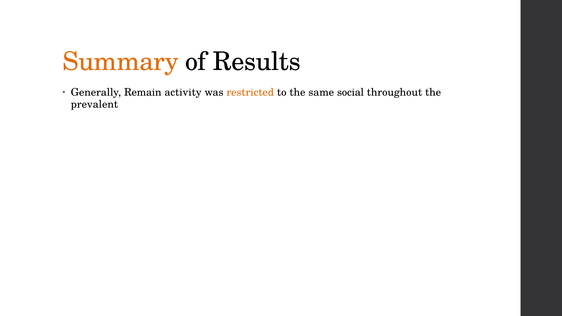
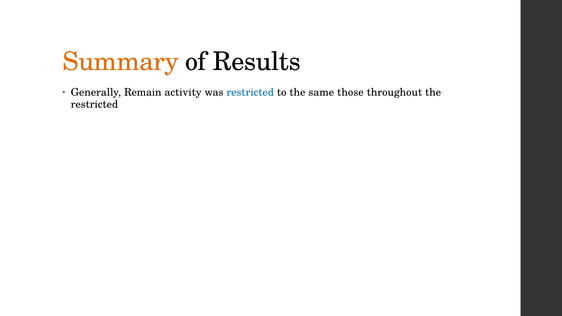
restricted colour: orange -> blue (250, 93)
social: social -> those (350, 93)
prevalent: prevalent -> restricted (94, 105)
